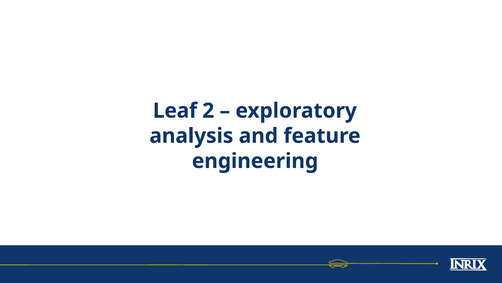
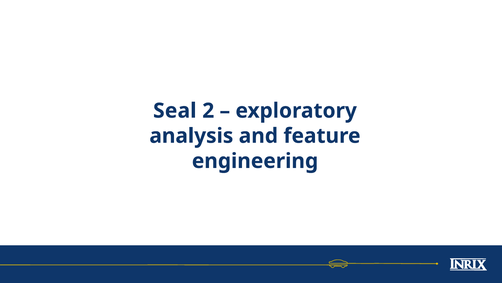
Leaf: Leaf -> Seal (175, 111)
